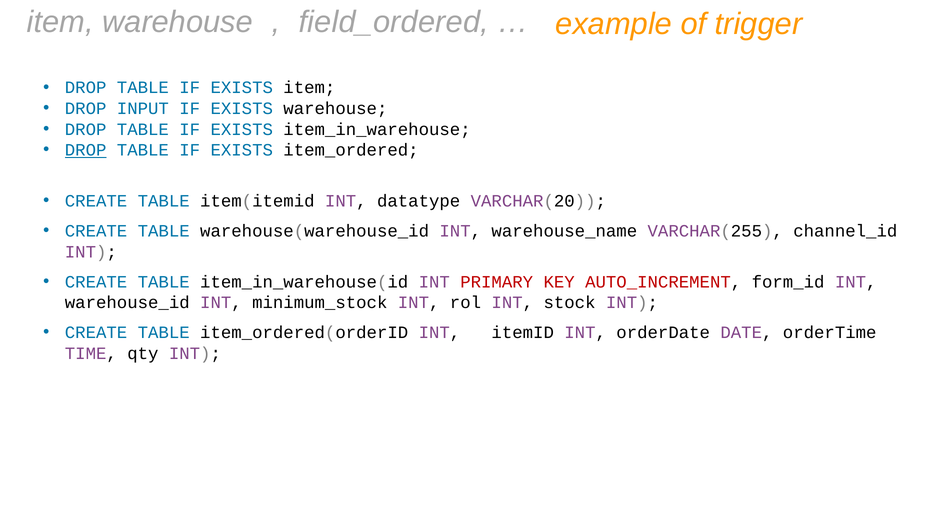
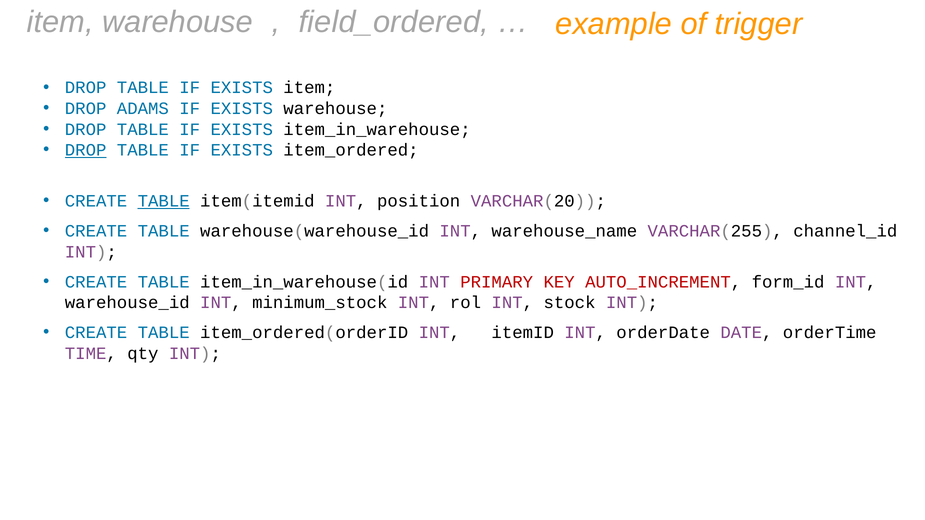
INPUT: INPUT -> ADAMS (143, 109)
TABLE underline: none -> present (164, 201)
datatype: datatype -> position (419, 201)
